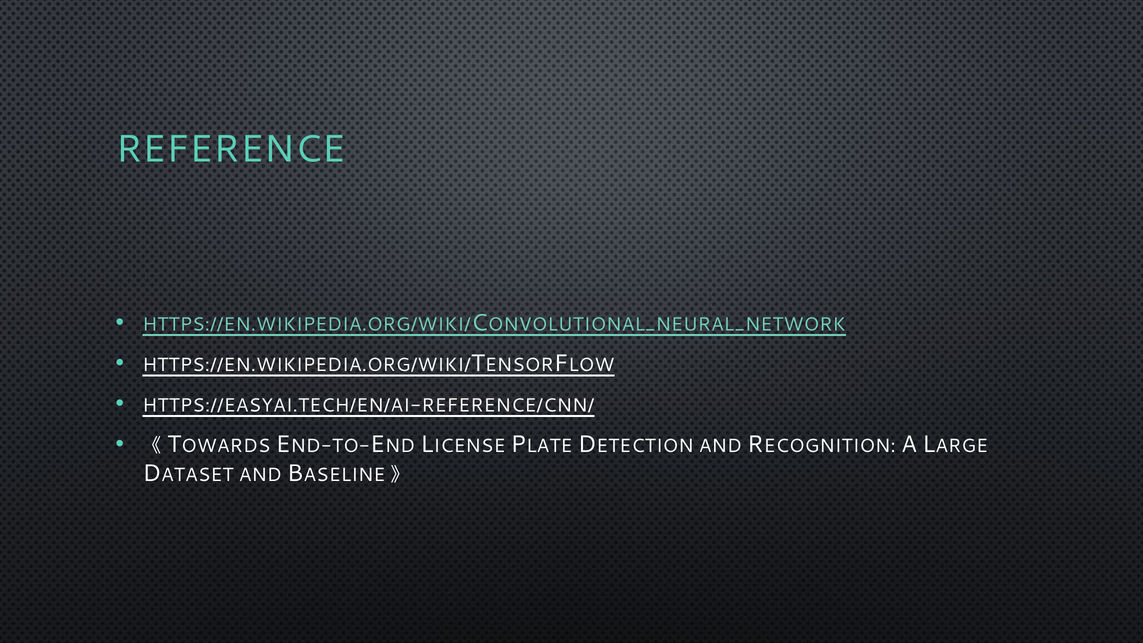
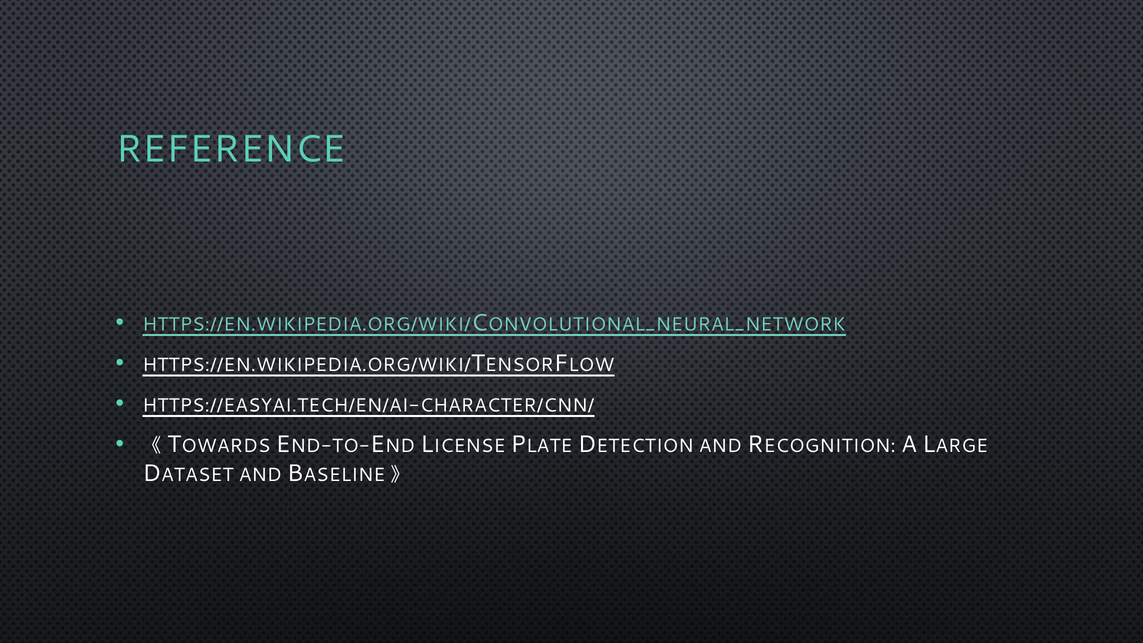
HTTPS://EASYAI.TECH/EN/AI-REFERENCE/CNN/: HTTPS://EASYAI.TECH/EN/AI-REFERENCE/CNN/ -> HTTPS://EASYAI.TECH/EN/AI-CHARACTER/CNN/ (368, 406)
